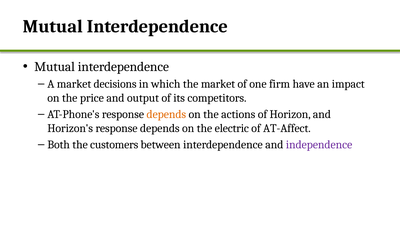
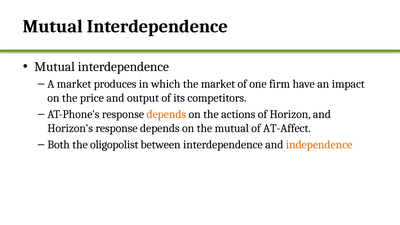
decisions: decisions -> produces (115, 84)
the electric: electric -> mutual (232, 128)
customers: customers -> oligopolist (114, 145)
independence colour: purple -> orange (319, 145)
